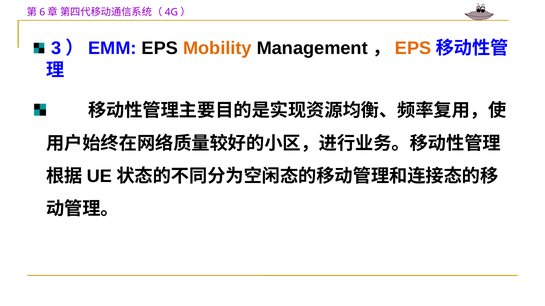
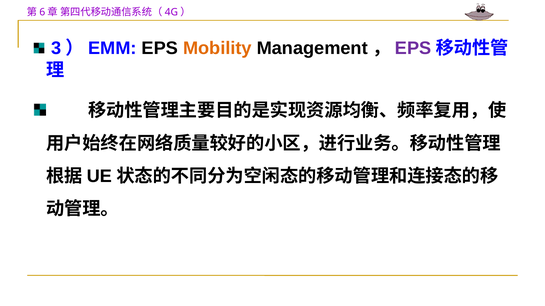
EPS colour: orange -> purple (413, 48)
